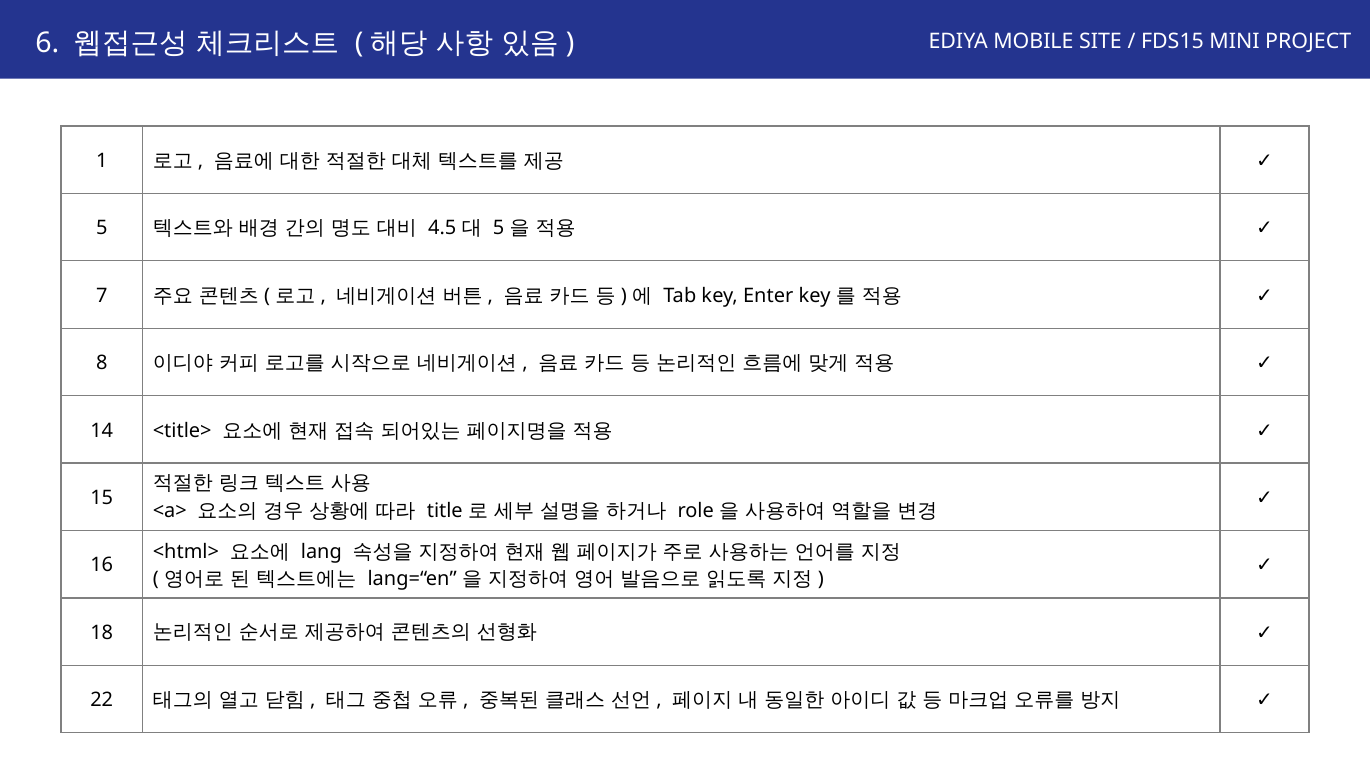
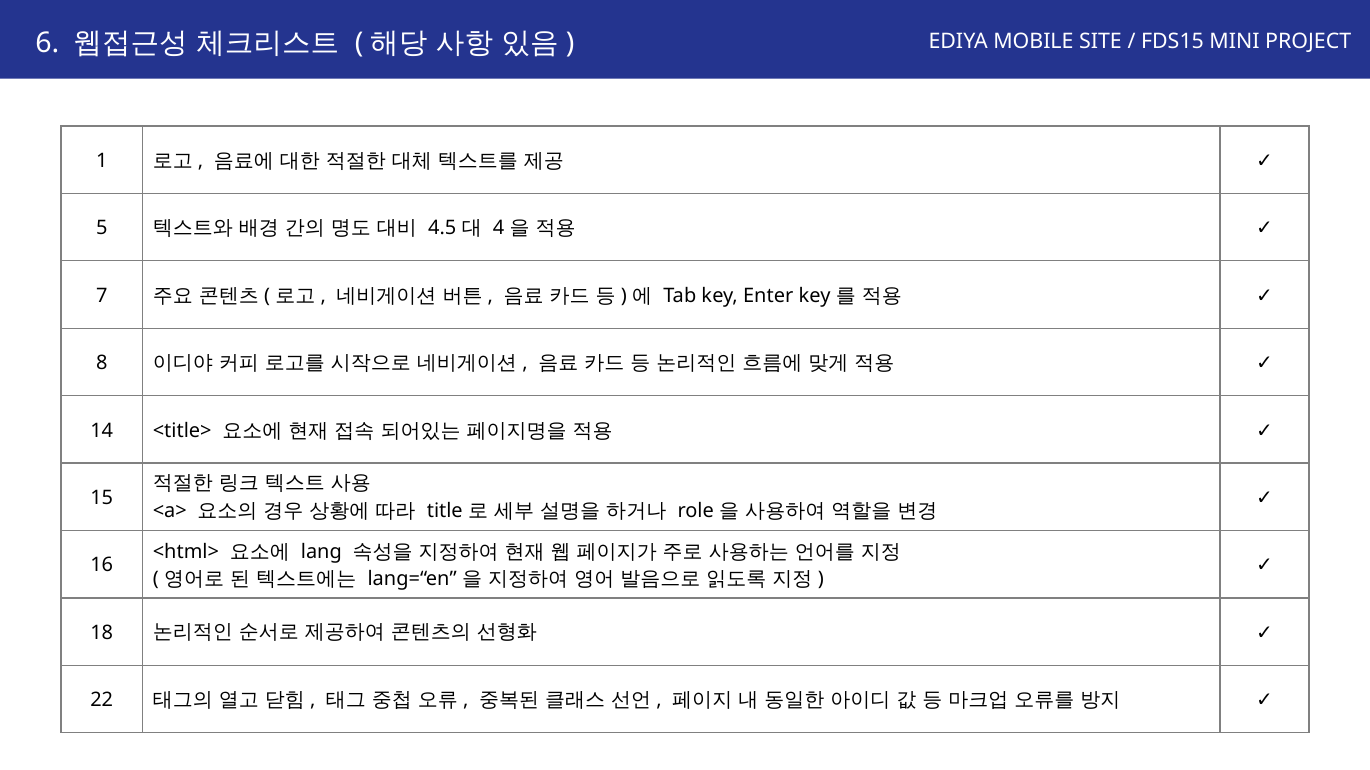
5: 5 -> 4 (499, 228)
